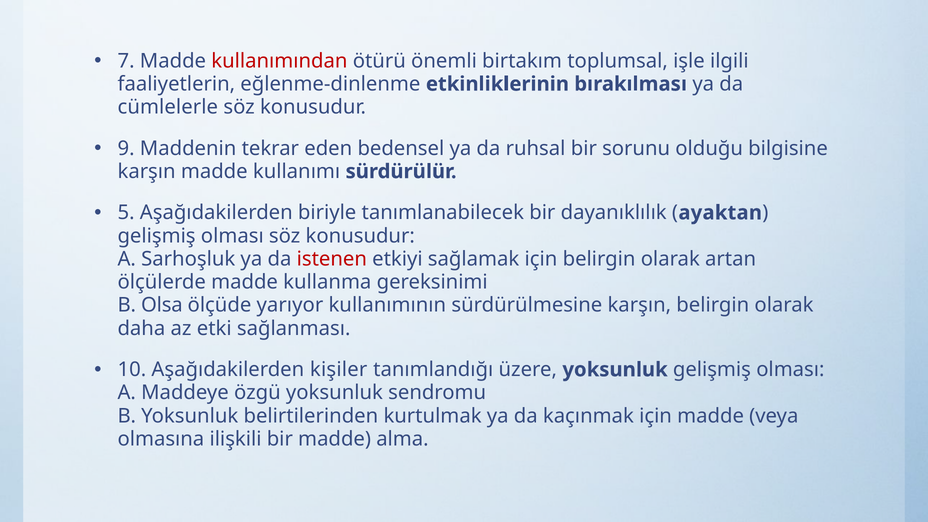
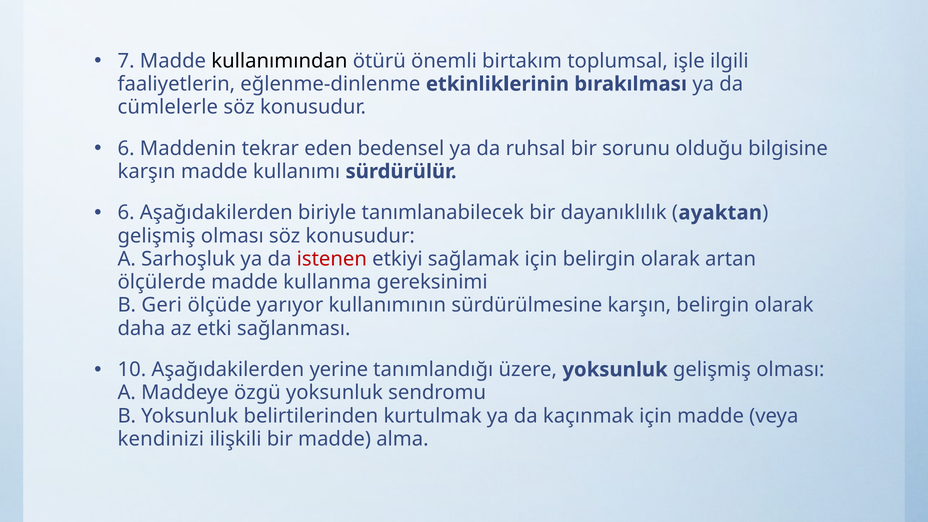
kullanımından colour: red -> black (279, 61)
9: 9 -> 6 (126, 148)
5: 5 -> 6 (126, 213)
Olsa: Olsa -> Geri (162, 305)
kişiler: kişiler -> yerine (339, 370)
olmasına: olmasına -> kendinizi (161, 439)
